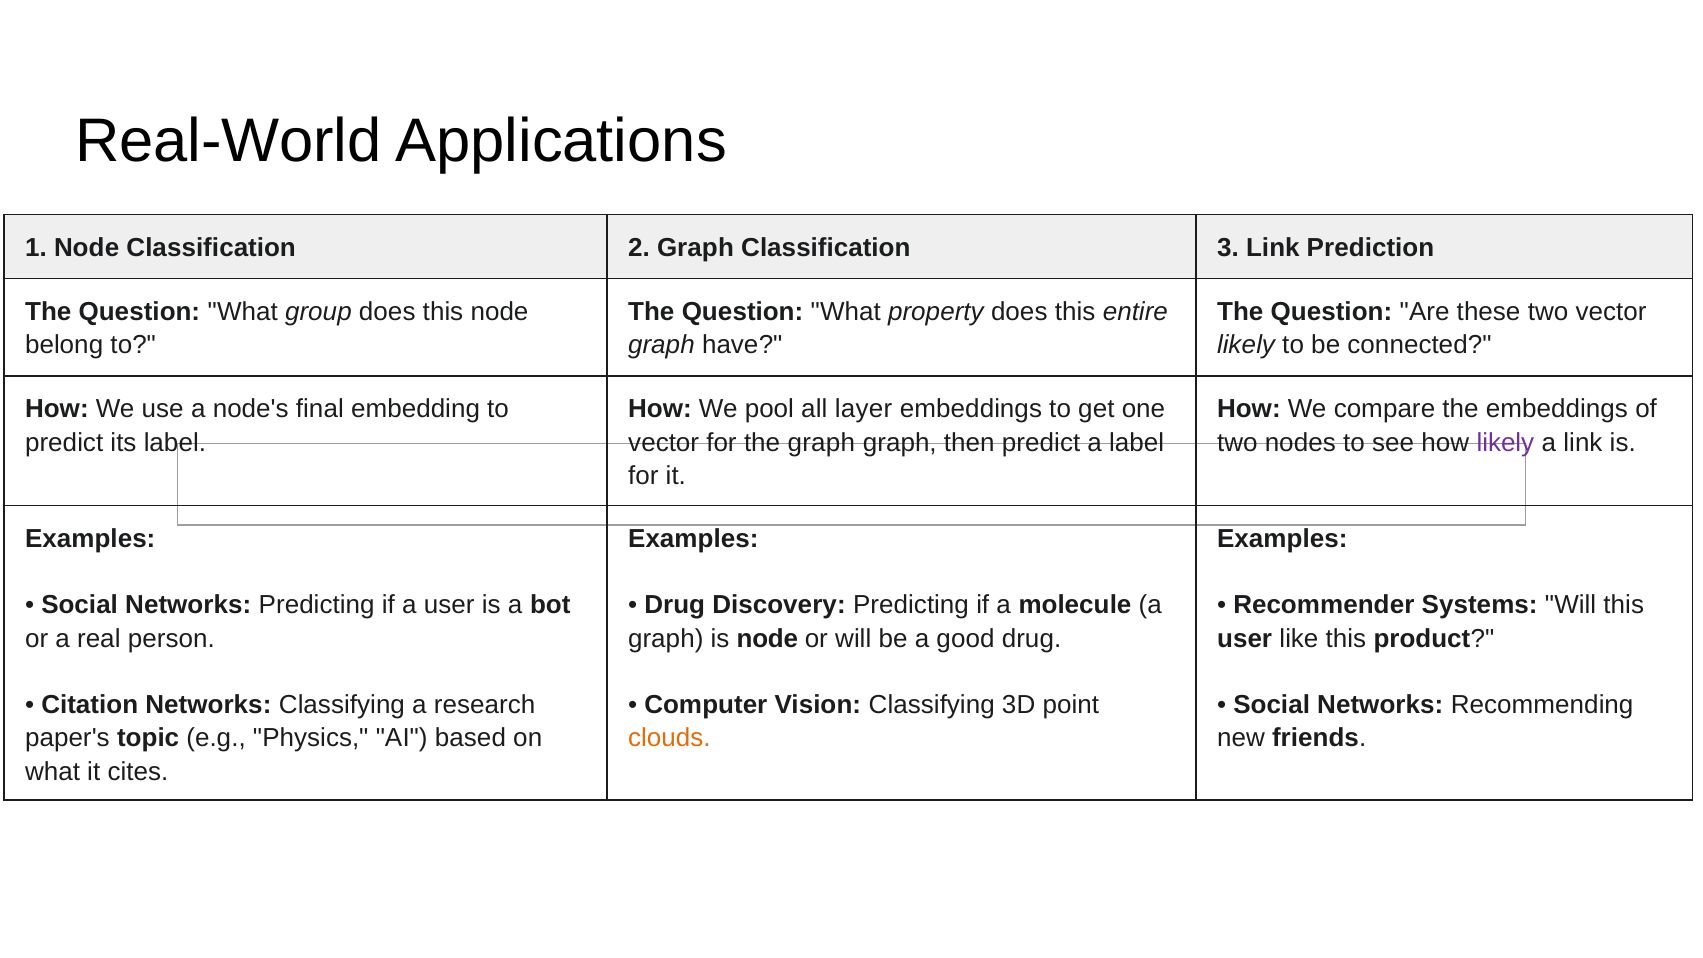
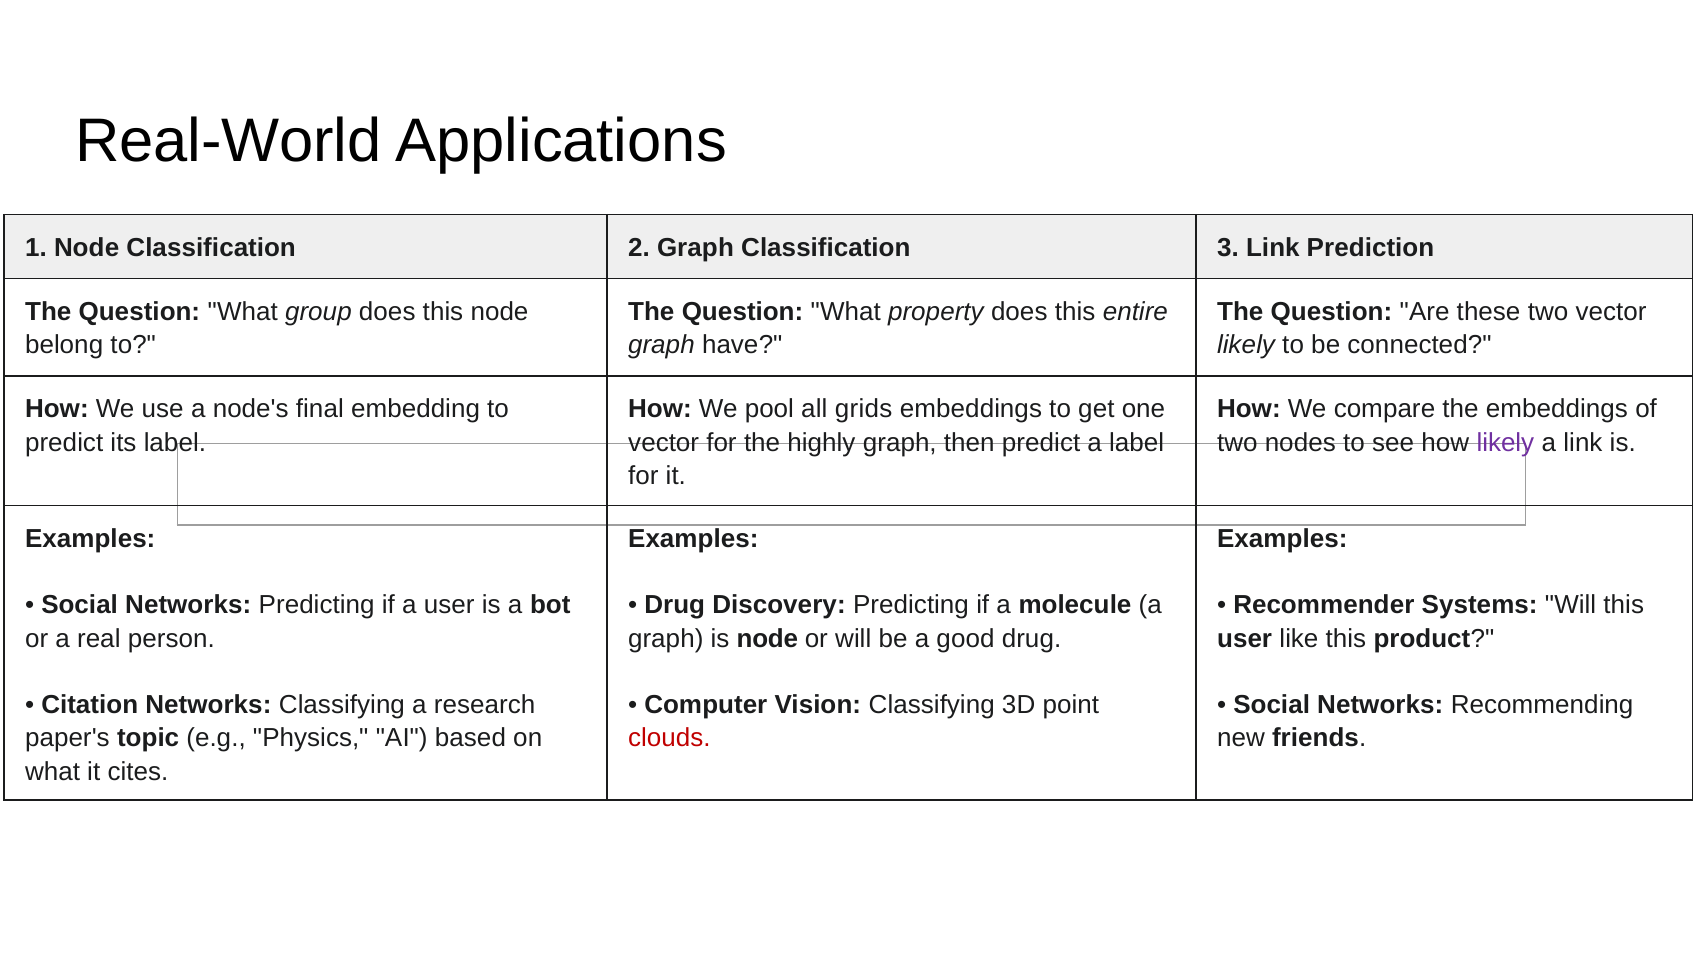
layer: layer -> grids (864, 409)
the graph: graph -> highly (821, 443)
clouds colour: orange -> red (669, 738)
